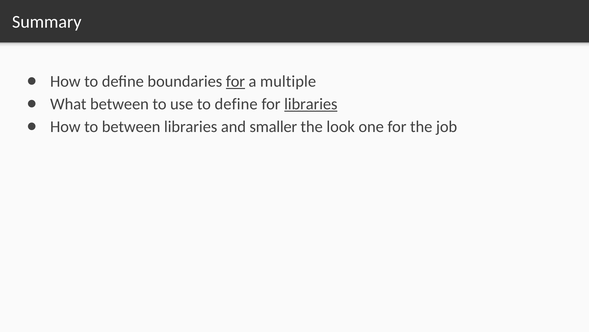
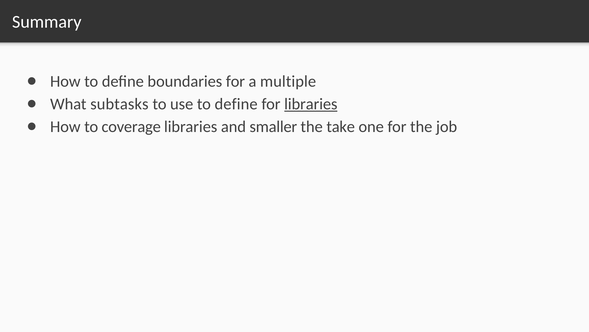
for underline: present -> none (235, 81)
What between: between -> subtasks (119, 104)
to between: between -> coverage (131, 126)
look: look -> take (341, 126)
